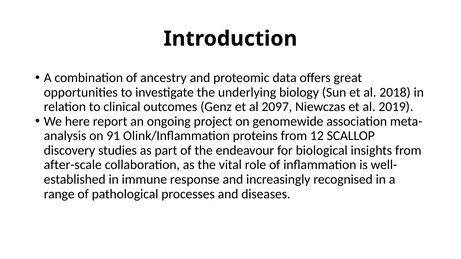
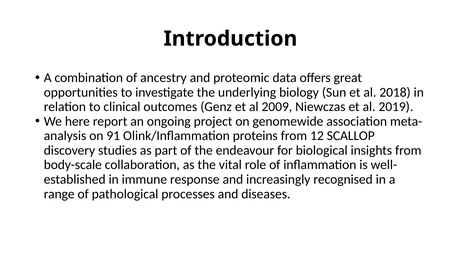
2097: 2097 -> 2009 (277, 107)
after-scale: after-scale -> body-scale (73, 165)
